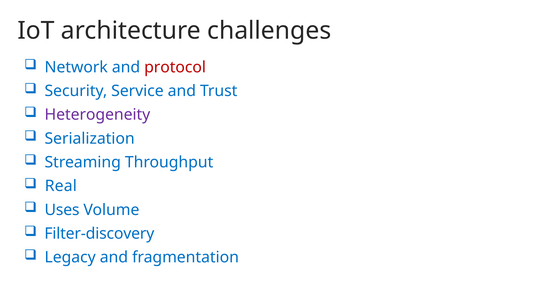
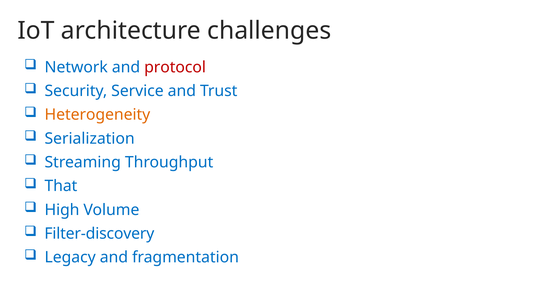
Heterogeneity colour: purple -> orange (97, 115)
Real: Real -> That (61, 186)
Uses: Uses -> High (62, 210)
